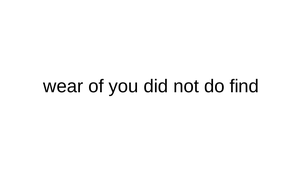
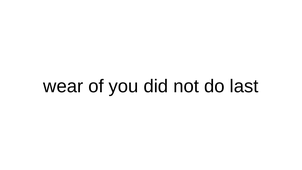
find: find -> last (244, 86)
